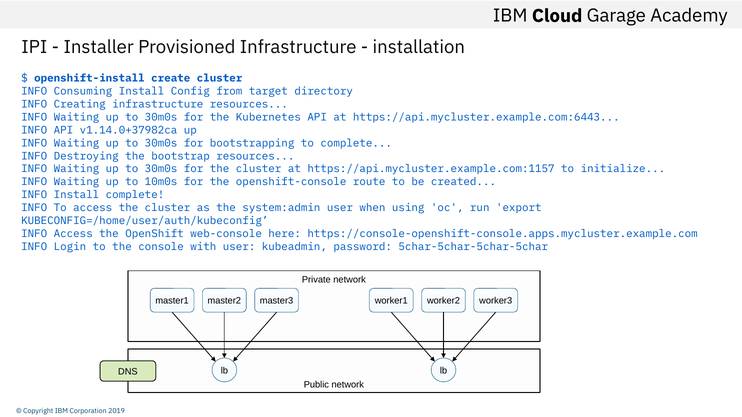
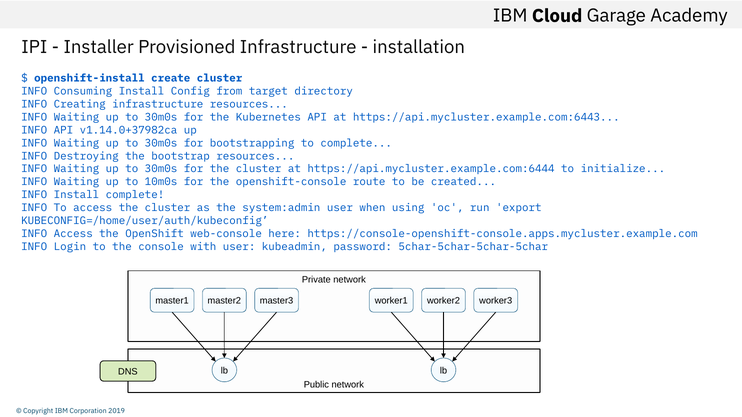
https://api.mycluster.example.com:1157: https://api.mycluster.example.com:1157 -> https://api.mycluster.example.com:6444 (431, 169)
